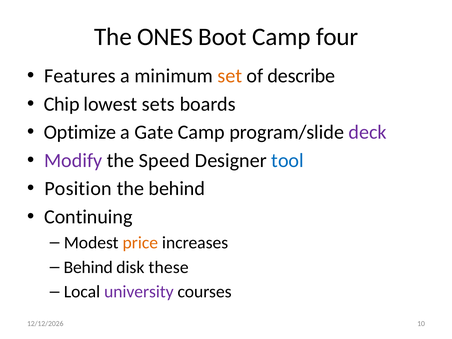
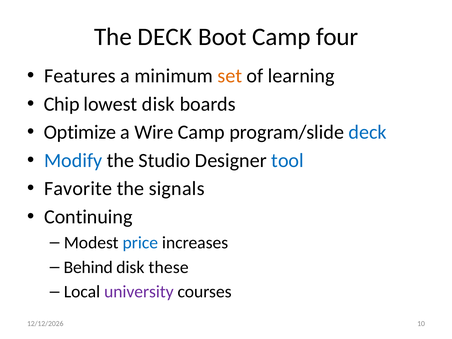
The ONES: ONES -> DECK (165, 37)
describe: describe -> learning (301, 76)
lowest sets: sets -> disk (158, 104)
Gate: Gate -> Wire (154, 132)
deck colour: purple -> blue (368, 132)
Modify colour: purple -> blue (73, 160)
Speed: Speed -> Studio (165, 160)
Position: Position -> Favorite (78, 189)
the behind: behind -> signals (177, 189)
price colour: orange -> blue (140, 243)
